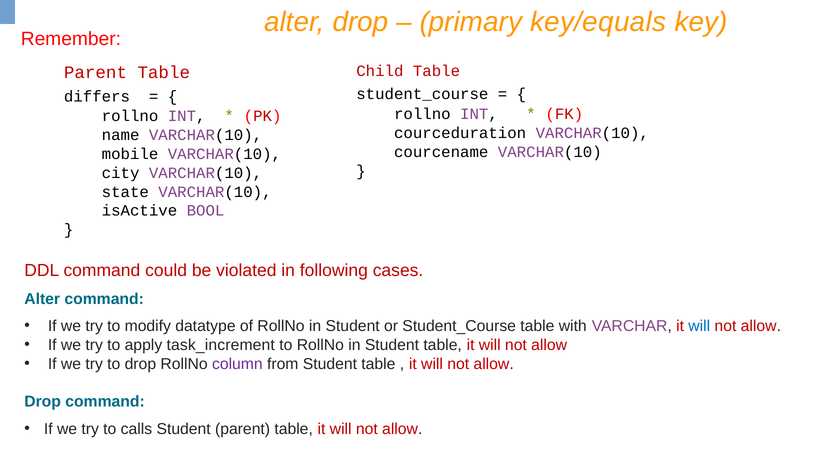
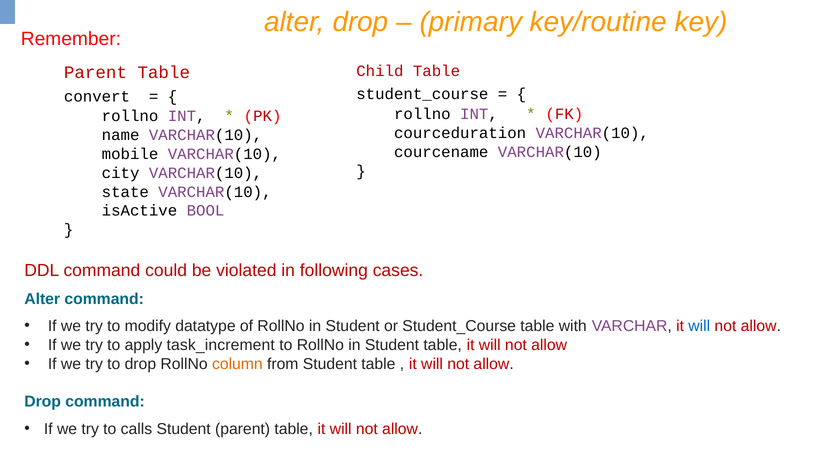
key/equals: key/equals -> key/routine (598, 22)
differs: differs -> convert (97, 96)
column colour: purple -> orange (237, 364)
